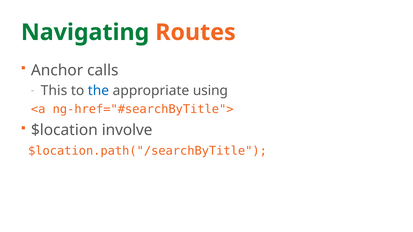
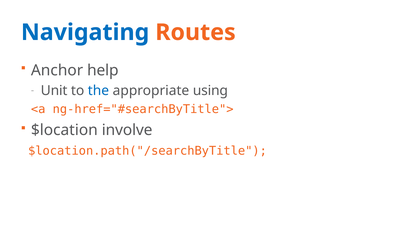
Navigating colour: green -> blue (85, 32)
calls: calls -> help (103, 71)
This: This -> Unit (54, 91)
